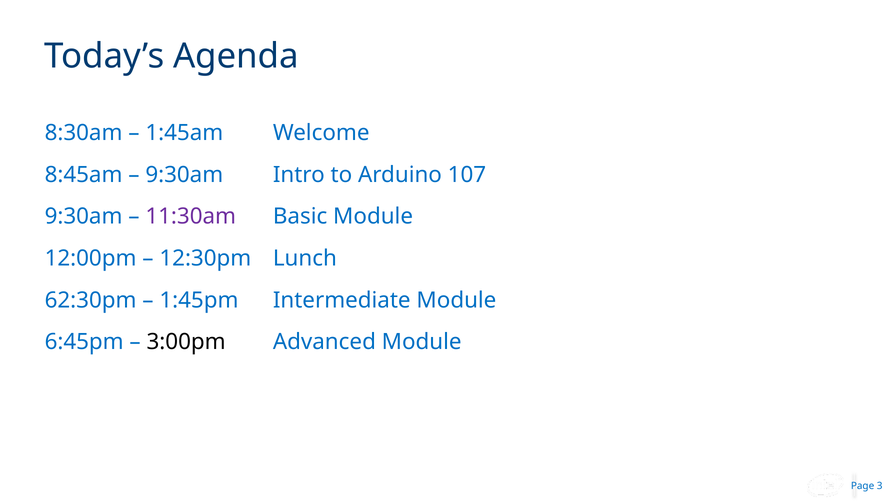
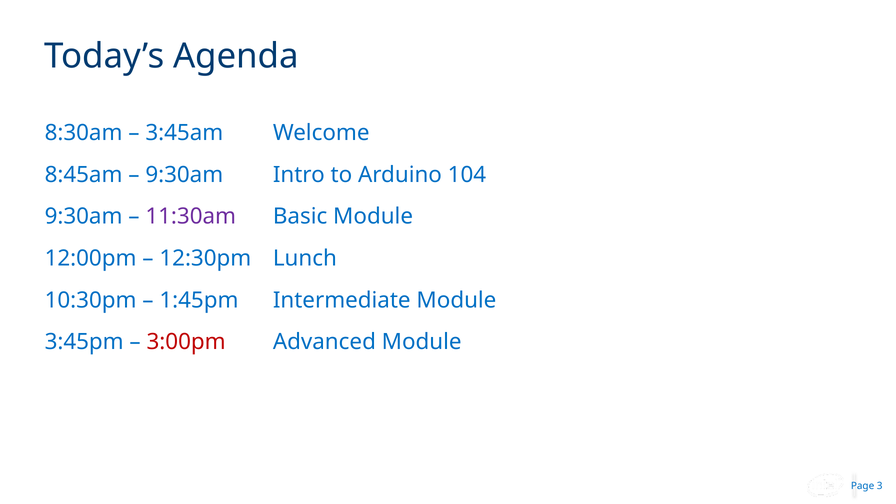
1:45am: 1:45am -> 3:45am (184, 133)
107: 107 -> 104 (467, 175)
62:30pm: 62:30pm -> 10:30pm (91, 300)
6:45pm: 6:45pm -> 3:45pm (84, 342)
3:00pm colour: black -> red (186, 342)
